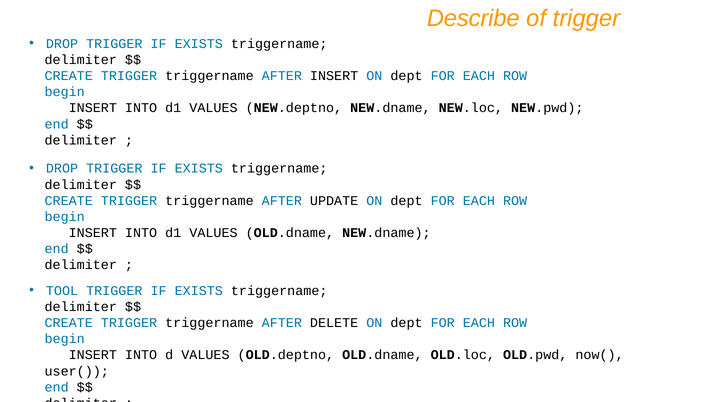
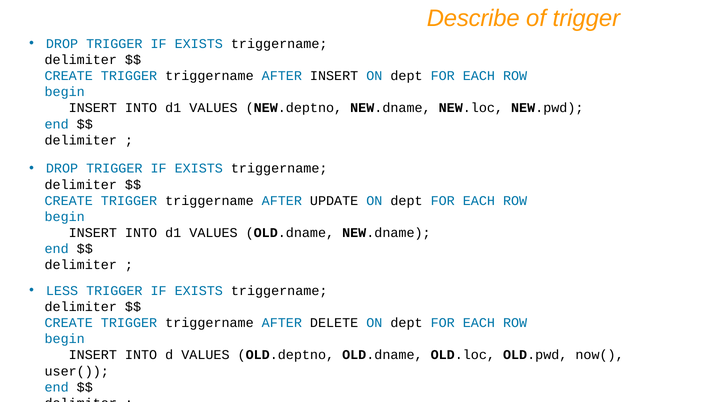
TOOL: TOOL -> LESS (62, 291)
